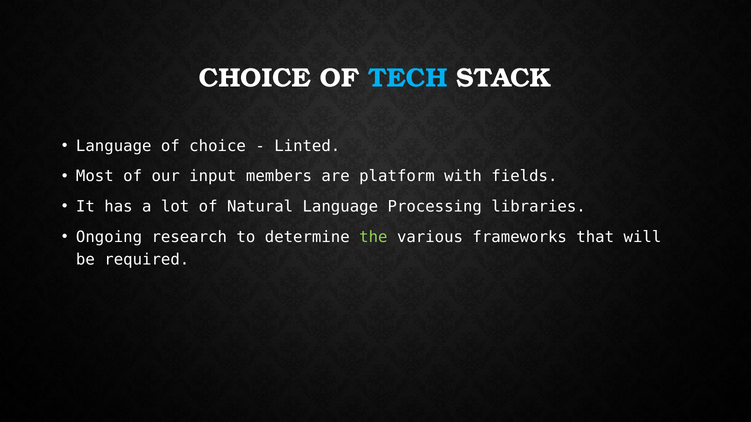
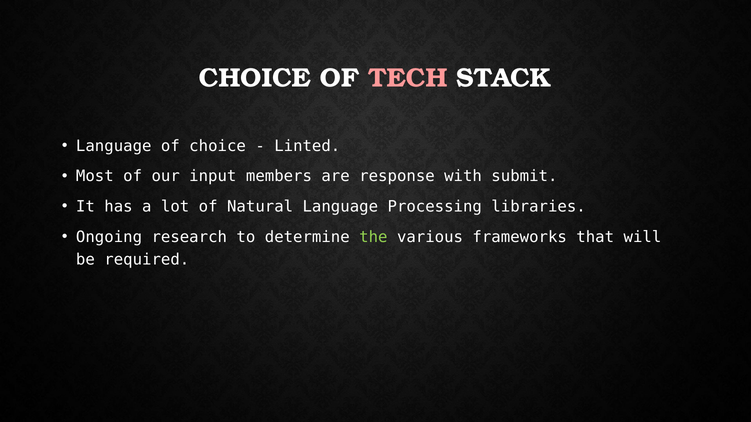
TECH colour: light blue -> pink (408, 78)
platform: platform -> response (397, 177)
fields: fields -> submit (524, 177)
